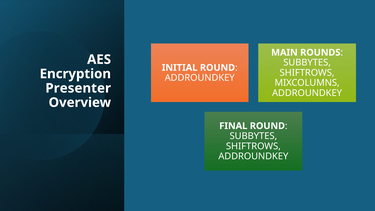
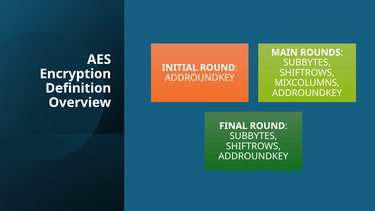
Presenter: Presenter -> Definition (78, 88)
